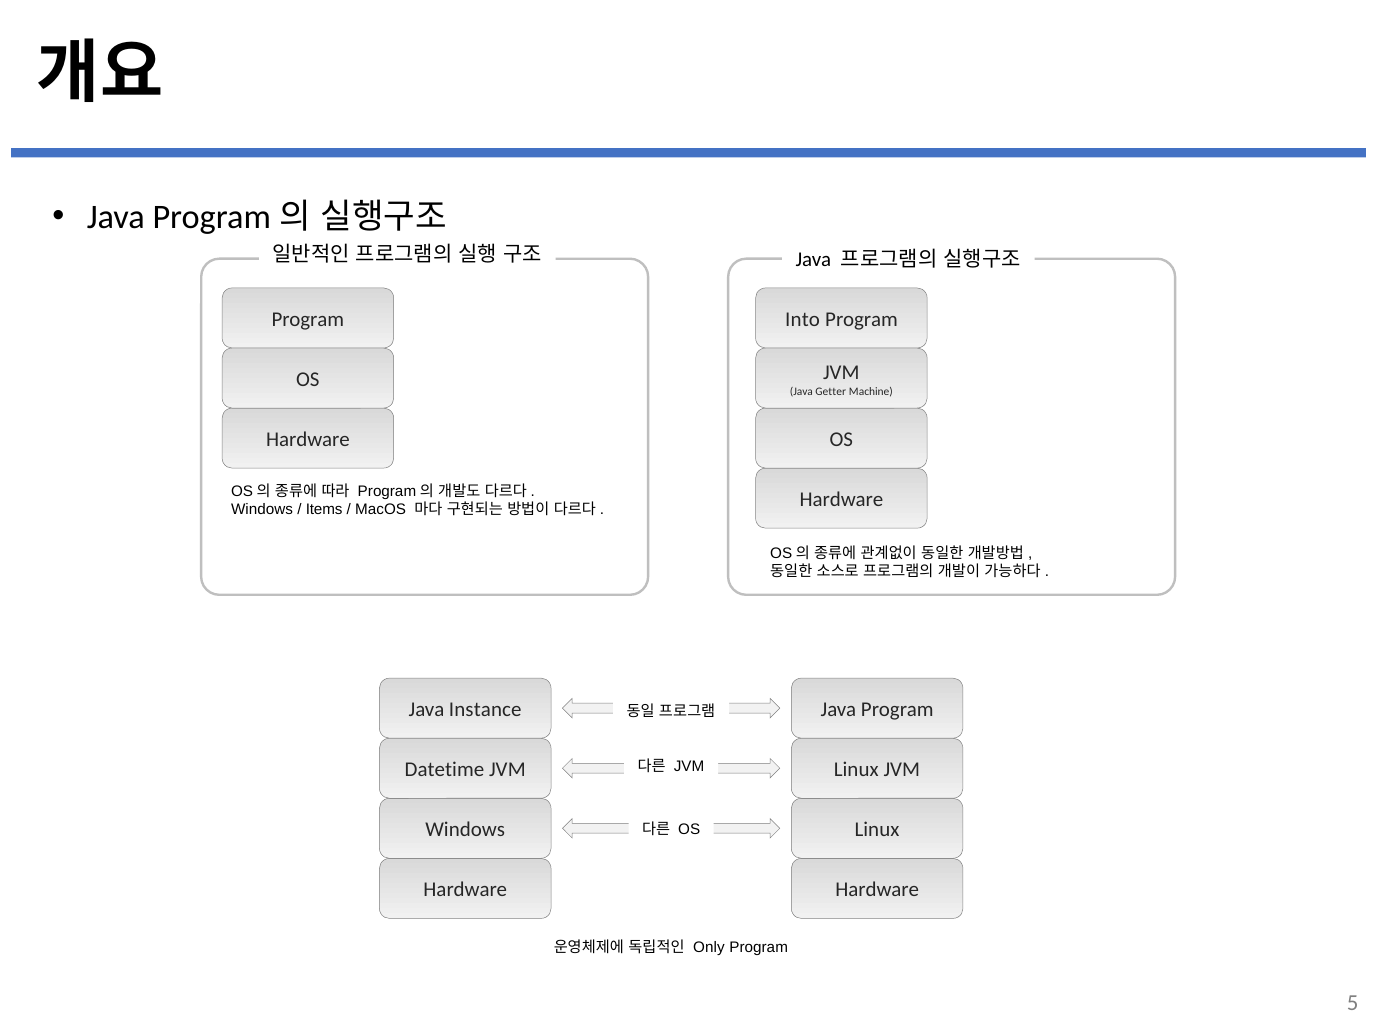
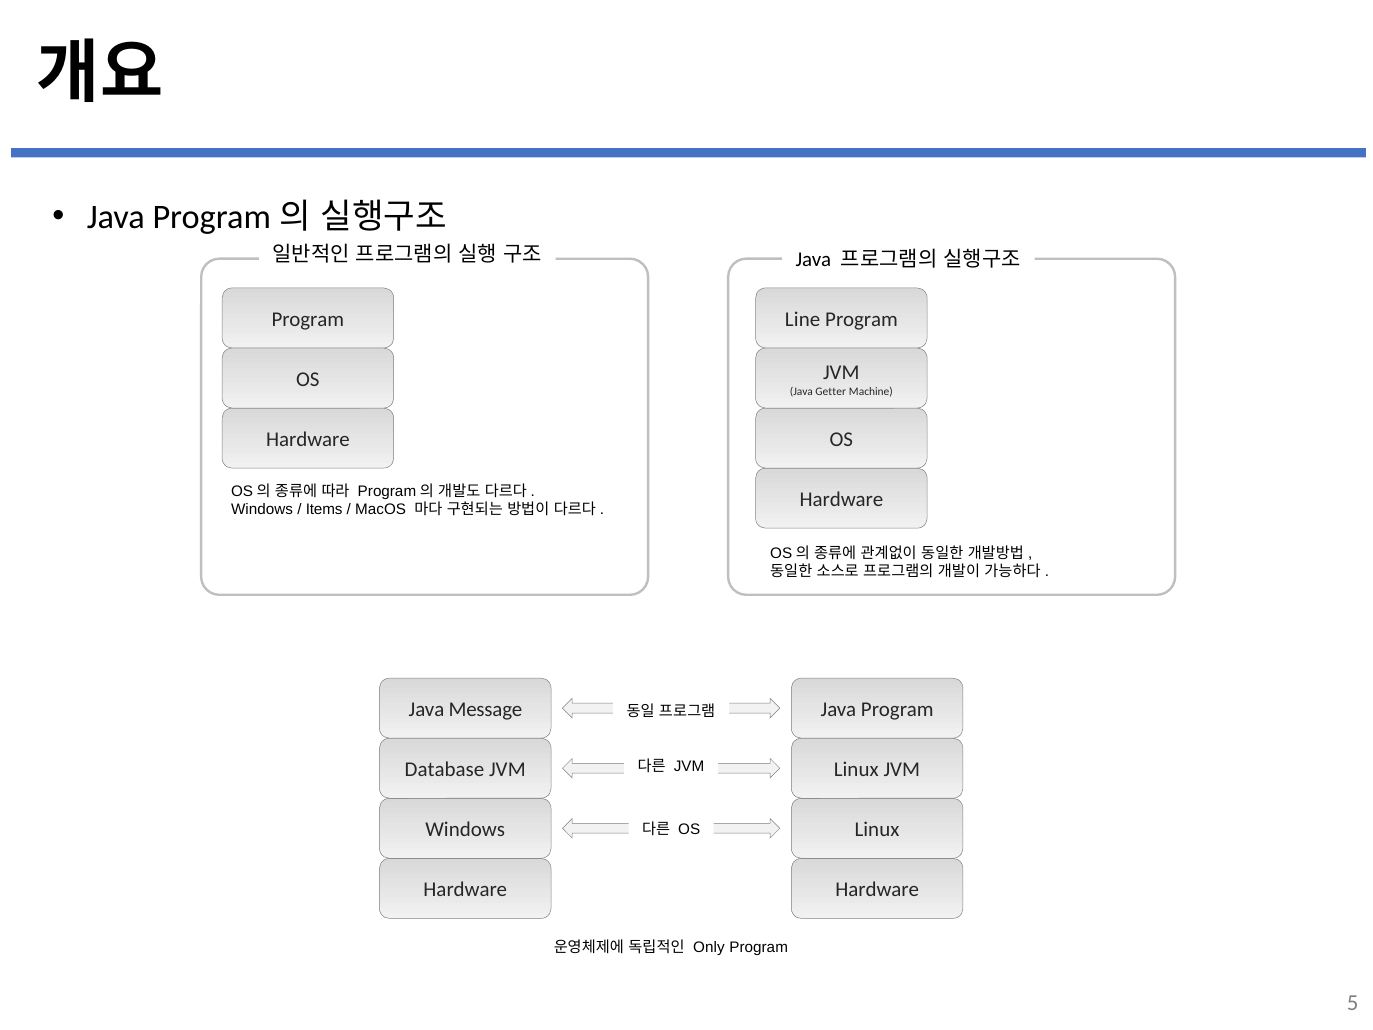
Into: Into -> Line (803, 319)
Instance: Instance -> Message (485, 709)
Datetime: Datetime -> Database (445, 769)
